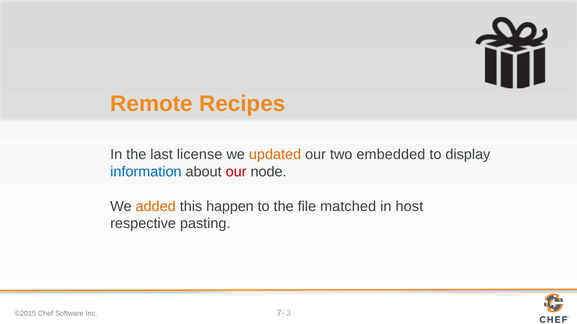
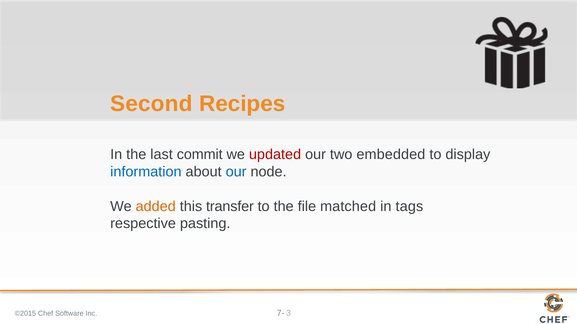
Remote: Remote -> Second (151, 104)
license: license -> commit (200, 155)
updated colour: orange -> red (275, 155)
our colour: red -> blue (236, 172)
happen: happen -> transfer (230, 207)
host: host -> tags (409, 207)
